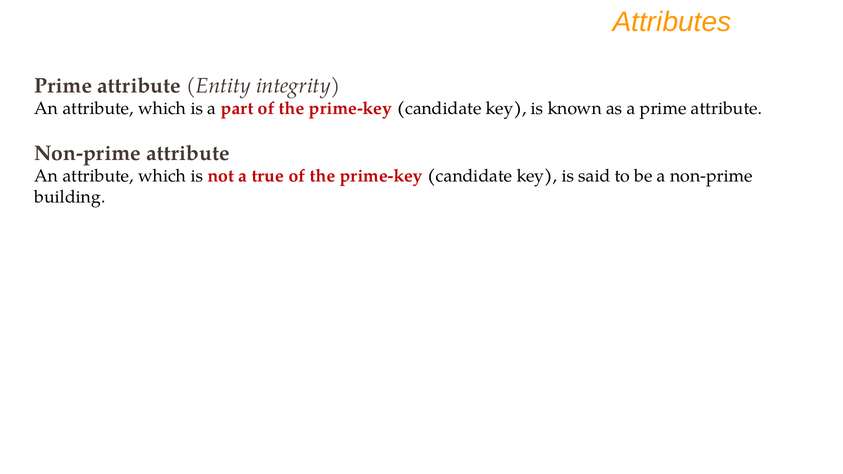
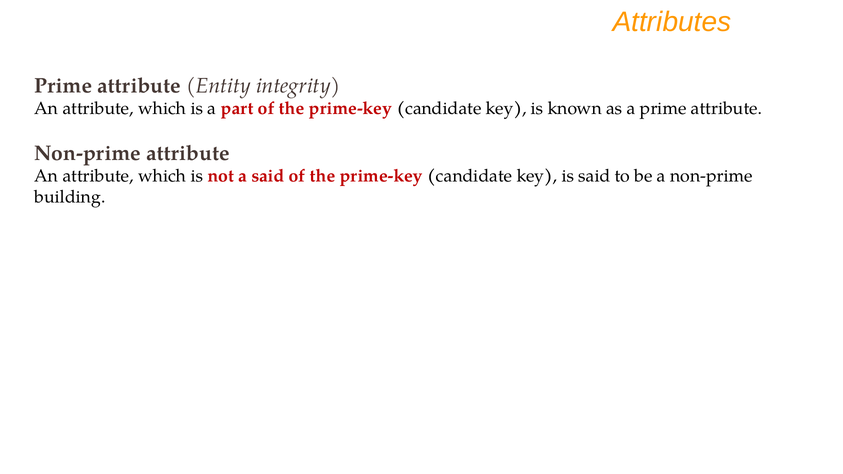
a true: true -> said (268, 176)
